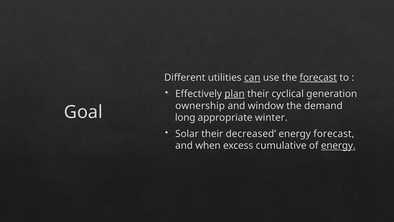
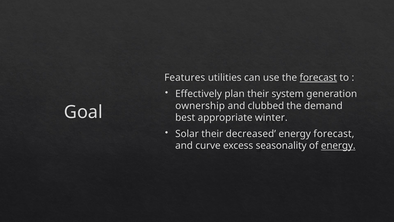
Different: Different -> Features (185, 78)
can underline: present -> none (252, 78)
plan underline: present -> none (235, 94)
cyclical: cyclical -> system (288, 94)
window: window -> clubbed (266, 106)
long: long -> best (185, 117)
when: when -> curve (208, 145)
cumulative: cumulative -> seasonality (281, 145)
